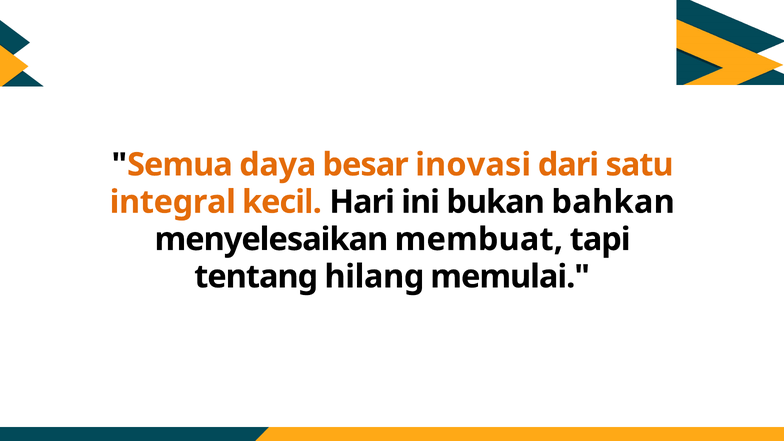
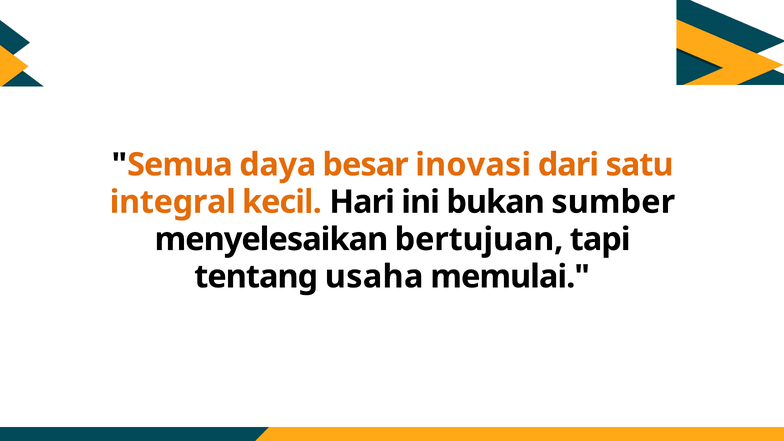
bahkan: bahkan -> sumber (613, 202)
membuat: membuat -> bertujuan (479, 239)
hilang: hilang -> usaha (374, 277)
